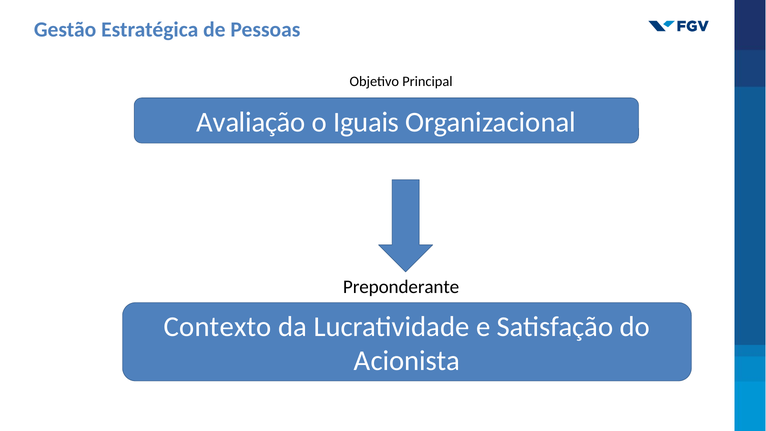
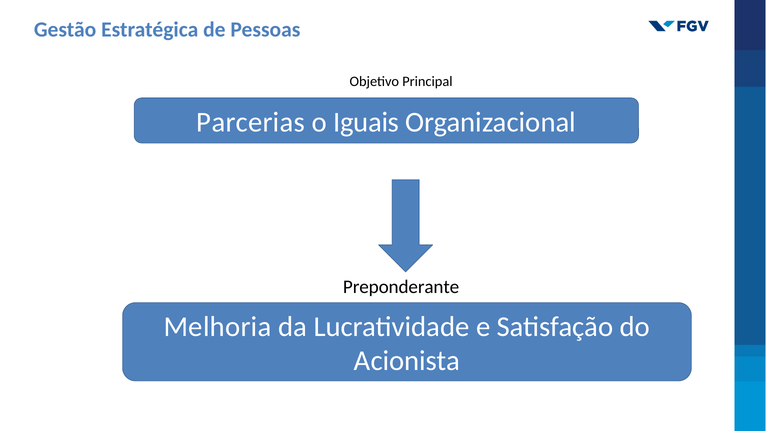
Avaliação: Avaliação -> Parcerias (251, 122)
Contexto: Contexto -> Melhoria (218, 326)
